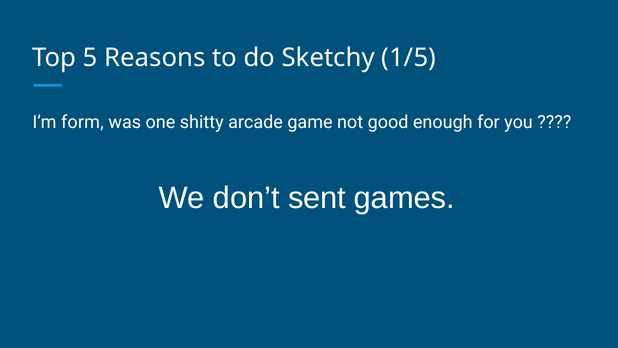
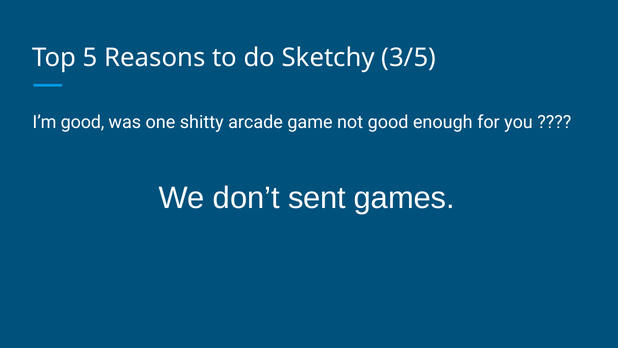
1/5: 1/5 -> 3/5 (409, 57)
I’m form: form -> good (83, 122)
